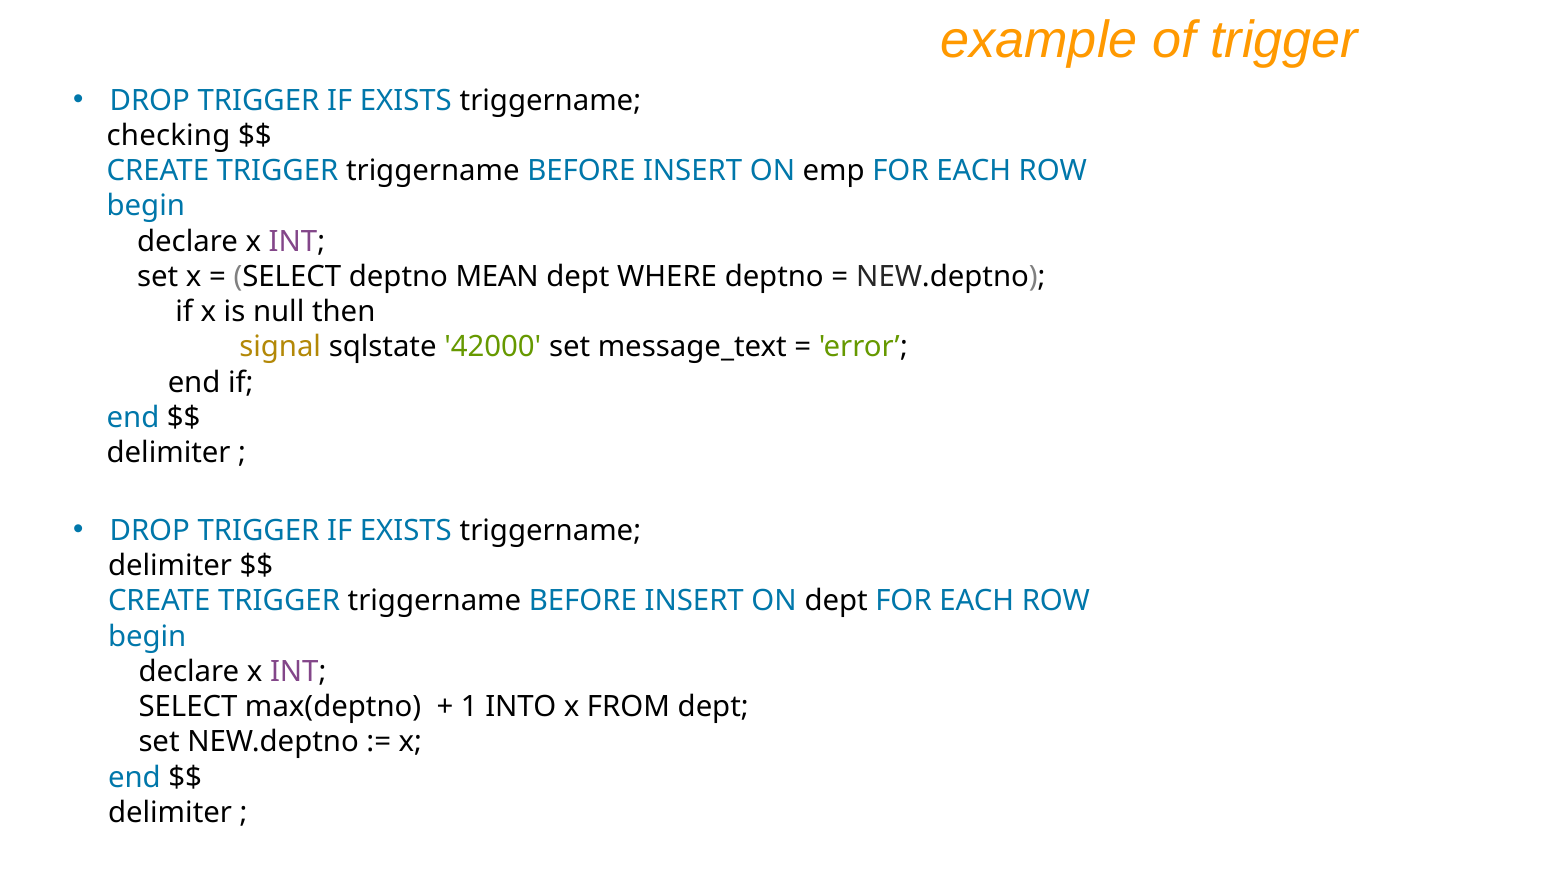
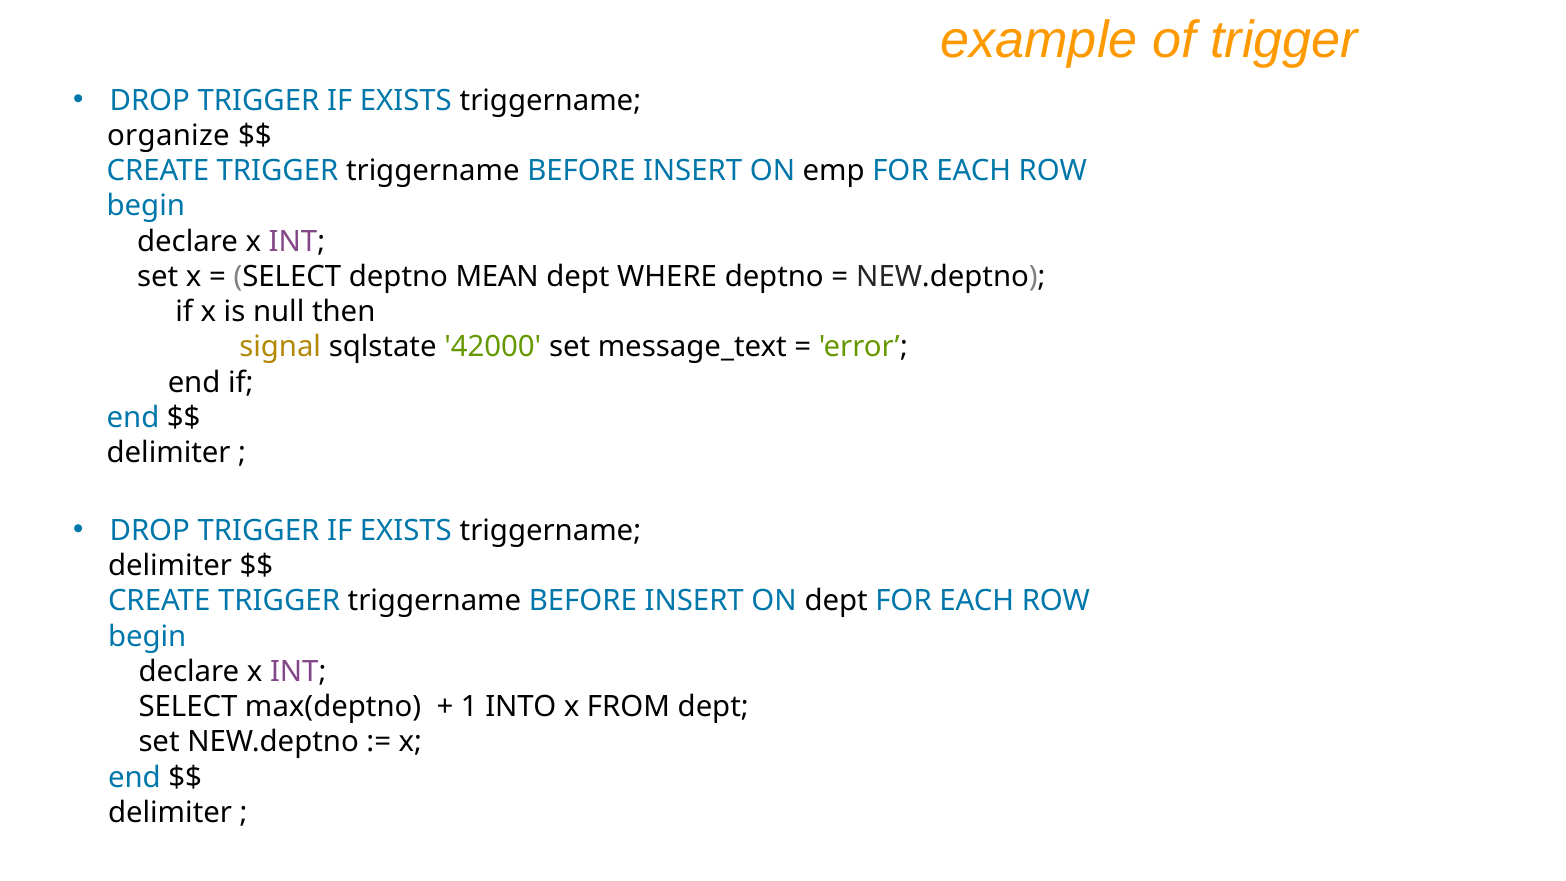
checking: checking -> organize (168, 136)
